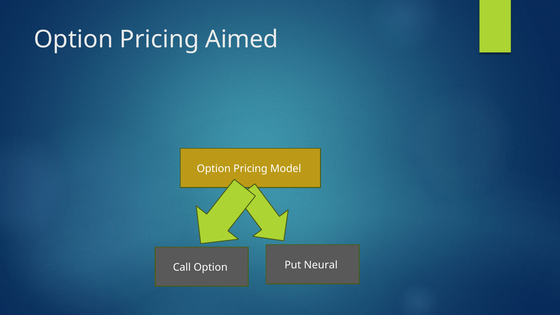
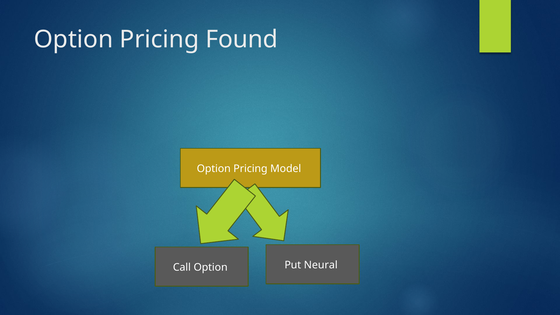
Aimed: Aimed -> Found (242, 39)
